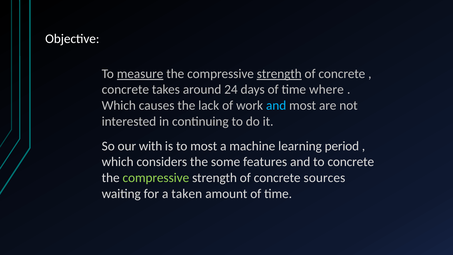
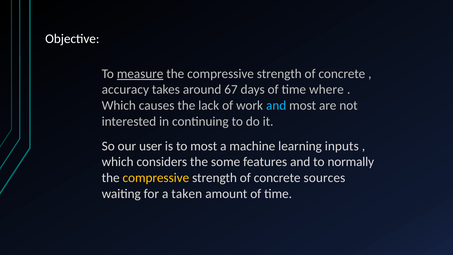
strength underline: present -> none (279, 74)
concrete: concrete -> accuracy (125, 90)
24: 24 -> 67 (231, 90)
with: with -> user (151, 146)
period: period -> inputs (342, 146)
to concrete: concrete -> normally (351, 162)
compressive colour: light green -> yellow (156, 178)
